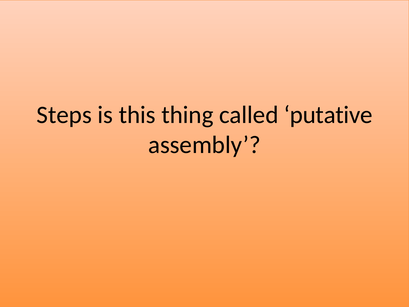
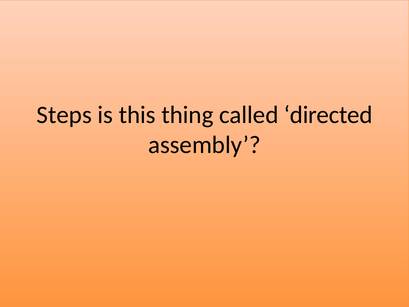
putative: putative -> directed (328, 115)
